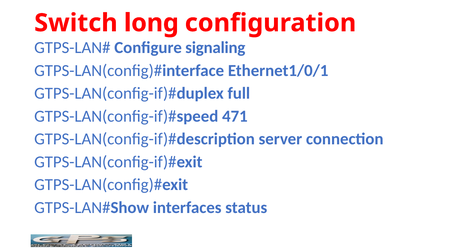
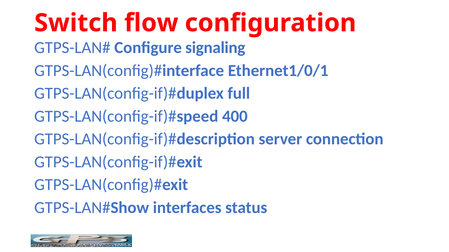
long: long -> flow (151, 23)
471: 471 -> 400 (235, 116)
